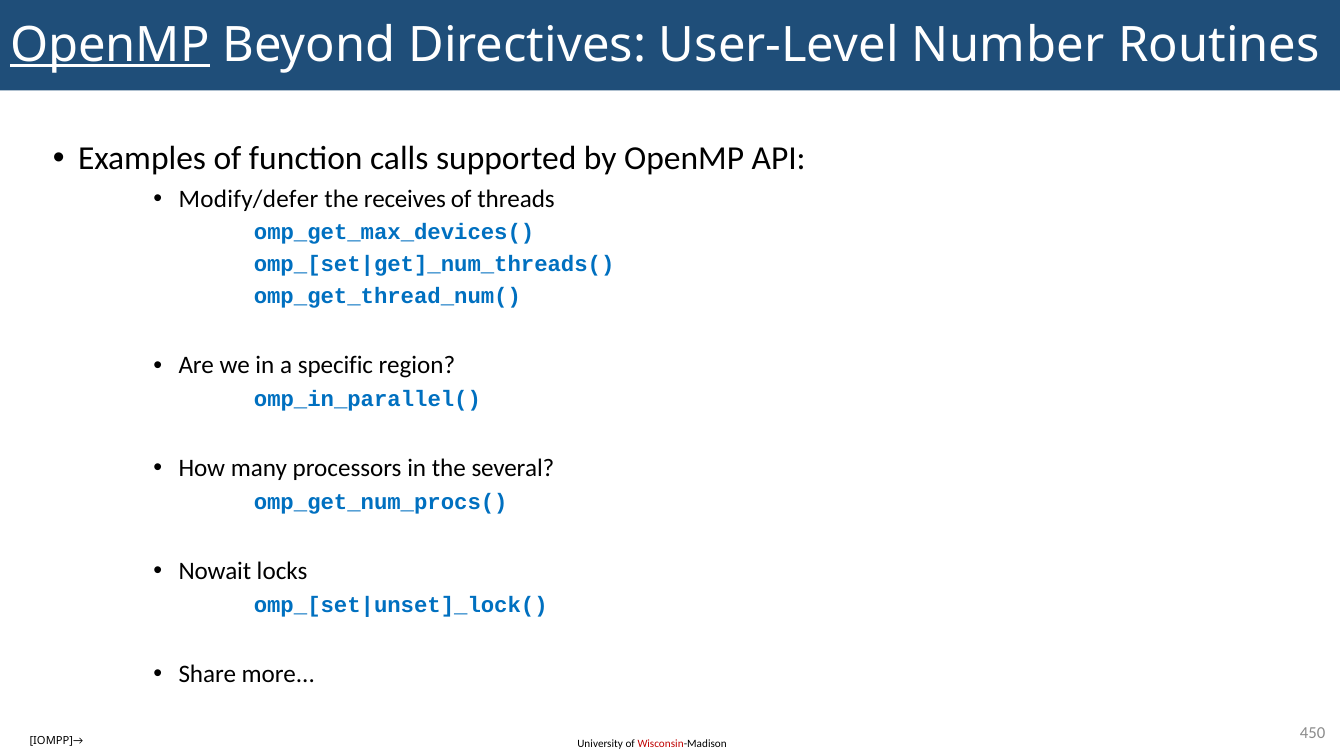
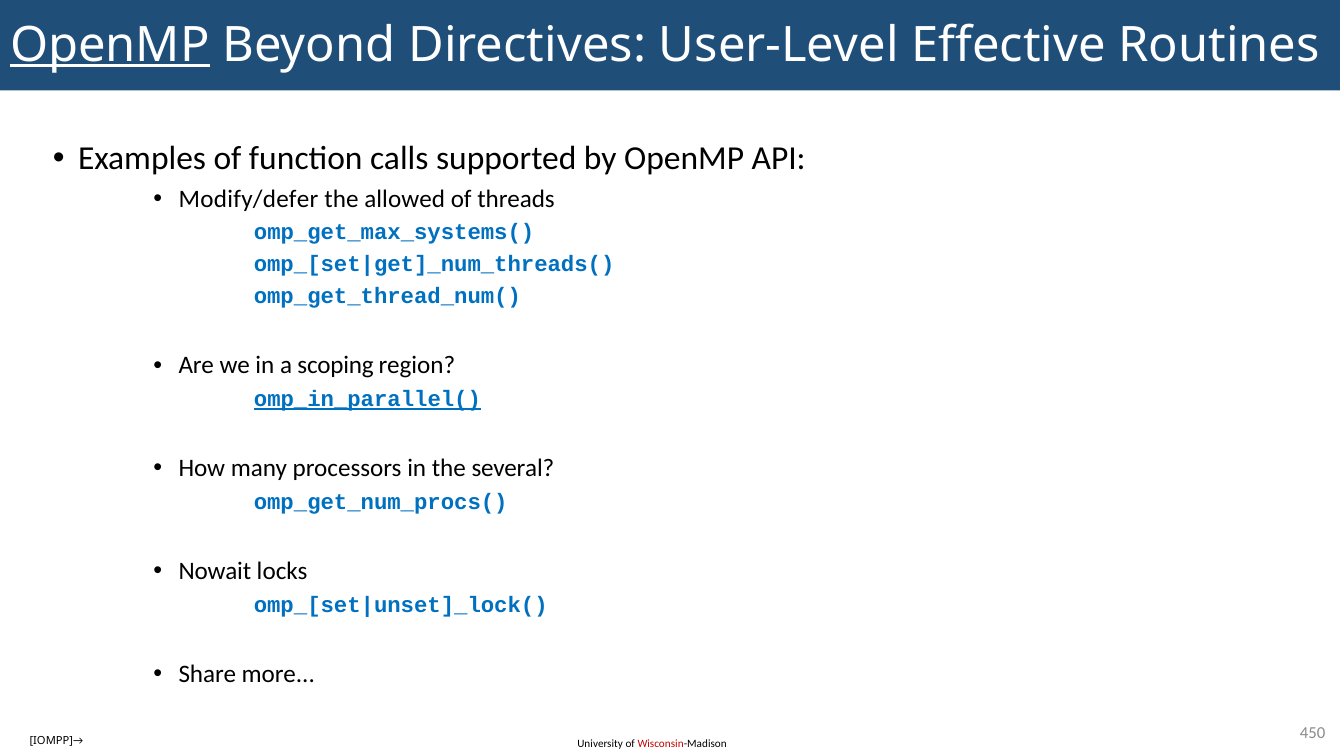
Number: Number -> Effective (1009, 45)
receives: receives -> allowed (405, 199)
omp_get_max_devices(: omp_get_max_devices( -> omp_get_max_systems( (394, 232)
specific: specific -> scoping (336, 366)
omp_in_parallel( underline: none -> present (367, 399)
